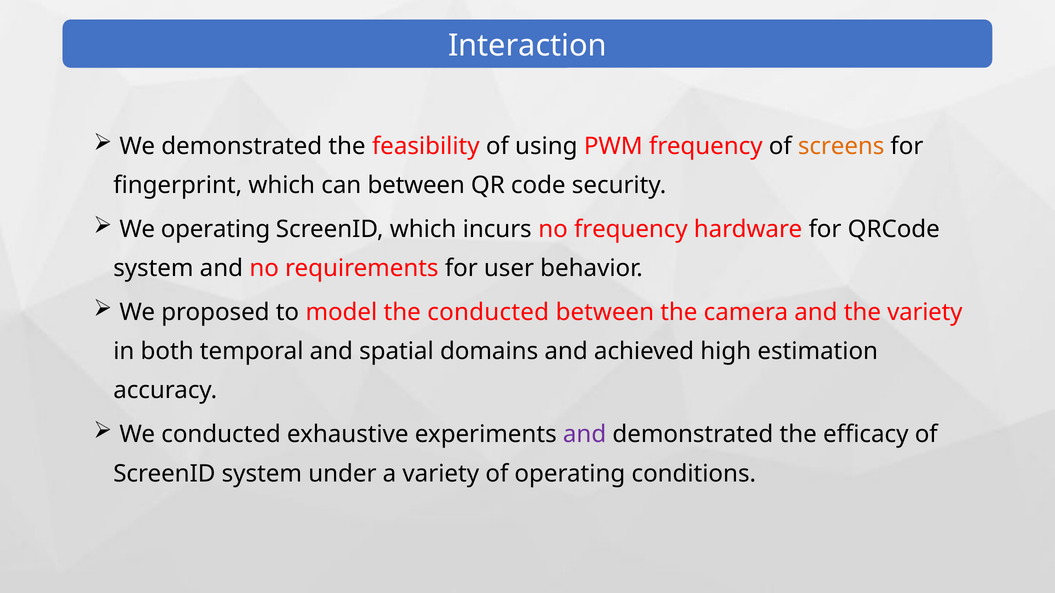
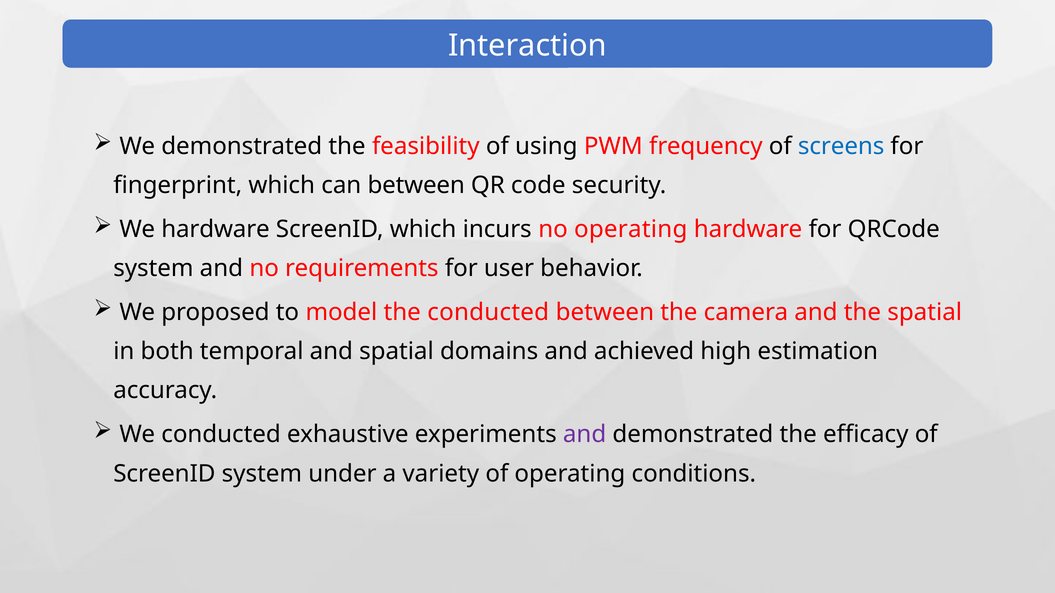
screens colour: orange -> blue (841, 146)
We operating: operating -> hardware (216, 229)
no frequency: frequency -> operating (631, 229)
the variety: variety -> spatial (925, 313)
